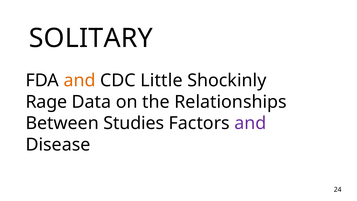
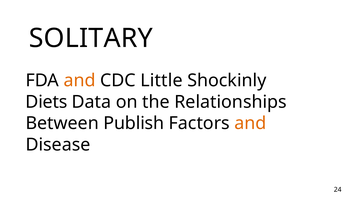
Rage: Rage -> Diets (46, 102)
Studies: Studies -> Publish (134, 123)
and colour: purple -> orange (250, 123)
